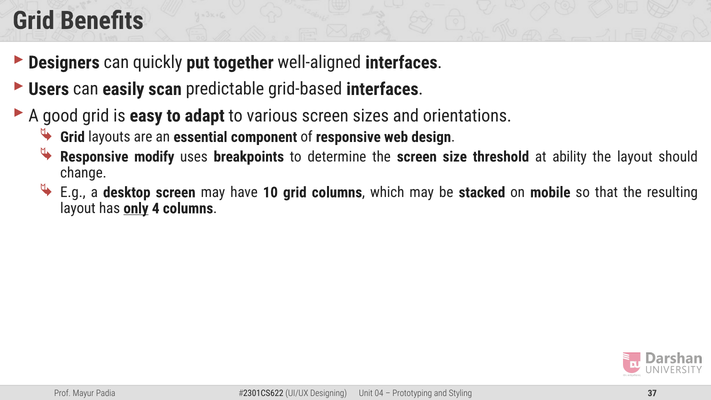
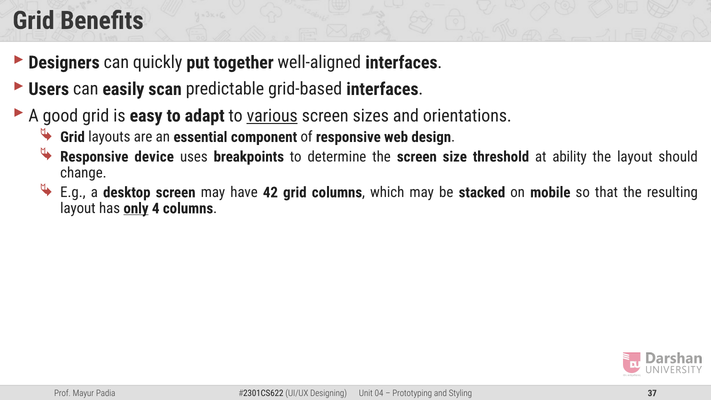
various underline: none -> present (272, 116)
modify: modify -> device (154, 157)
10: 10 -> 42 (270, 192)
